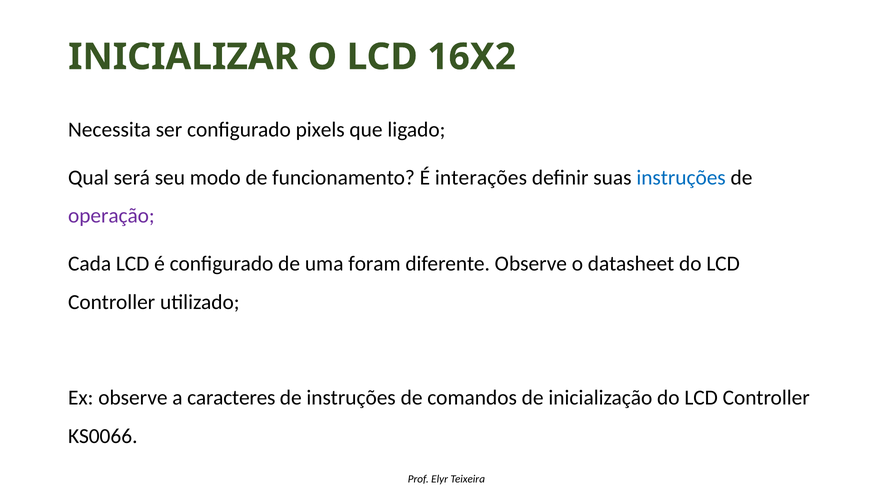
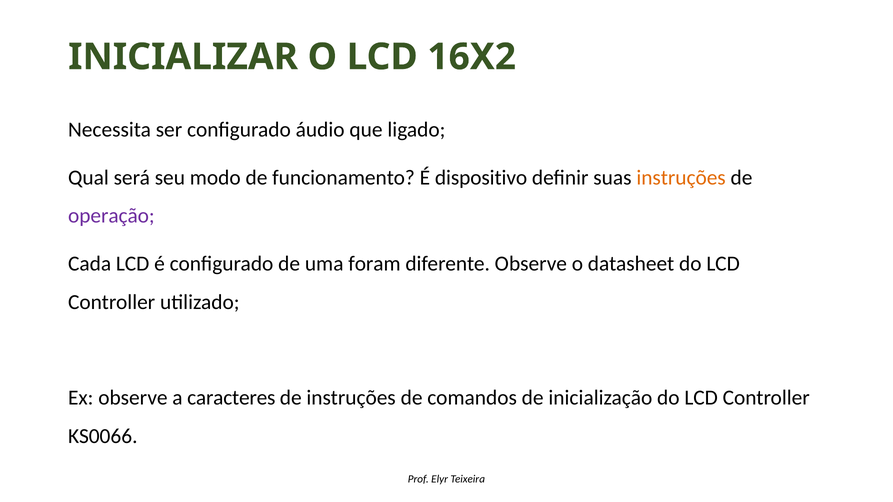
pixels: pixels -> áudio (320, 130)
interações: interações -> dispositivo (481, 178)
instruções colour: blue -> orange (681, 178)
